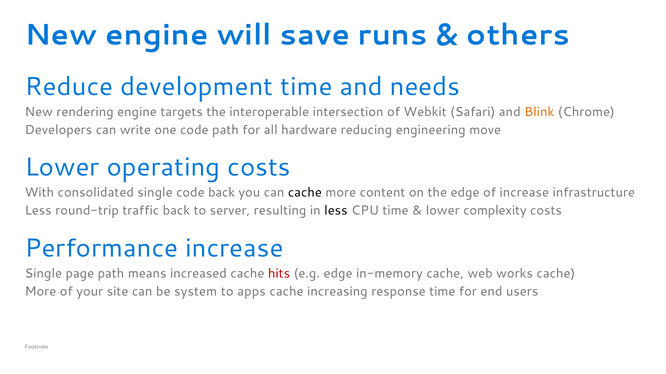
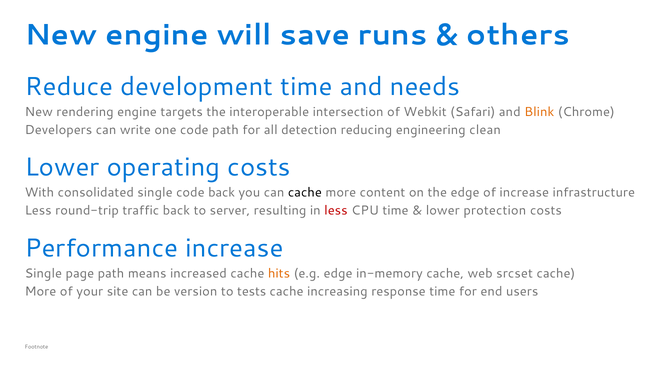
hardware: hardware -> detection (309, 130)
move: move -> clean (485, 130)
less colour: black -> red (336, 211)
complexity: complexity -> protection (495, 211)
hits colour: red -> orange (279, 274)
works: works -> srcset (515, 274)
system: system -> version (196, 292)
apps: apps -> tests (252, 292)
